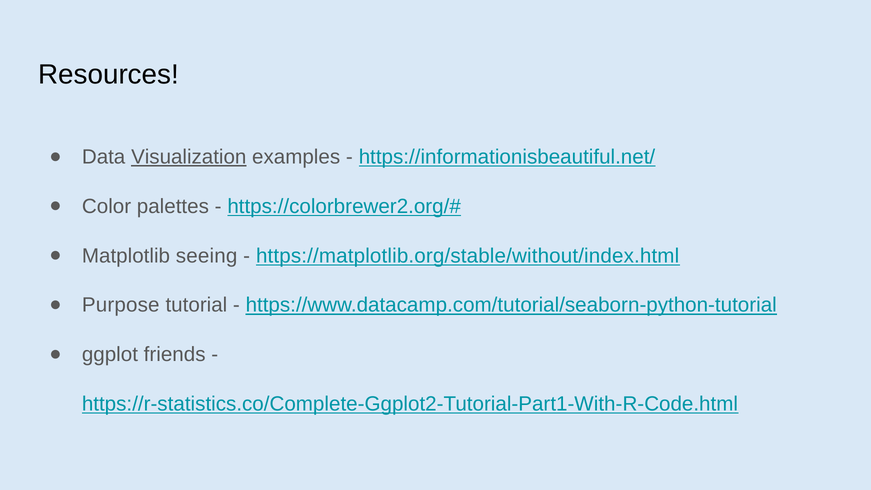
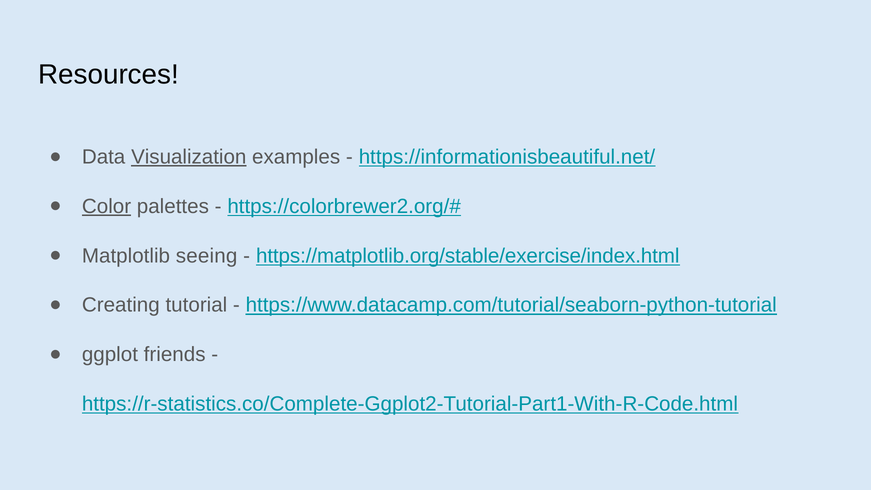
Color underline: none -> present (107, 206)
https://matplotlib.org/stable/without/index.html: https://matplotlib.org/stable/without/index.html -> https://matplotlib.org/stable/exercise/index.html (468, 256)
Purpose: Purpose -> Creating (121, 305)
